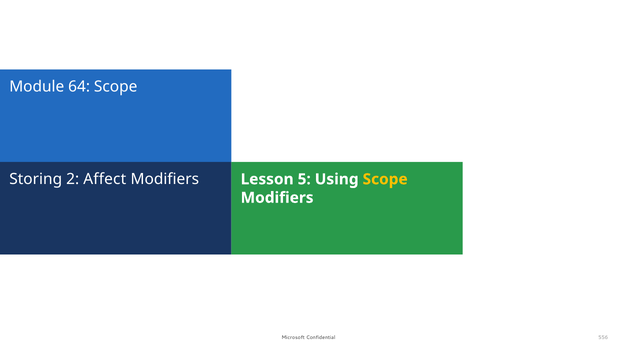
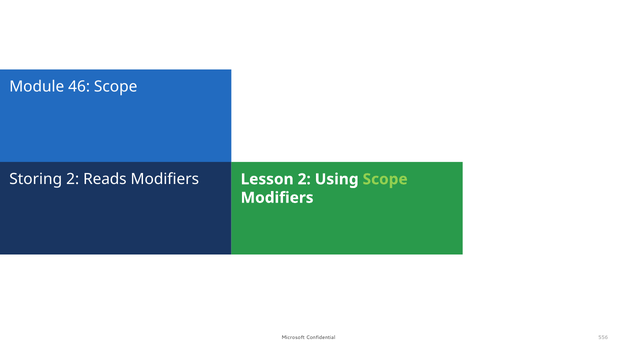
64: 64 -> 46 (79, 87)
Affect: Affect -> Reads (105, 179)
Lesson 5: 5 -> 2 (304, 179)
Scope colour: yellow -> light green (385, 179)
